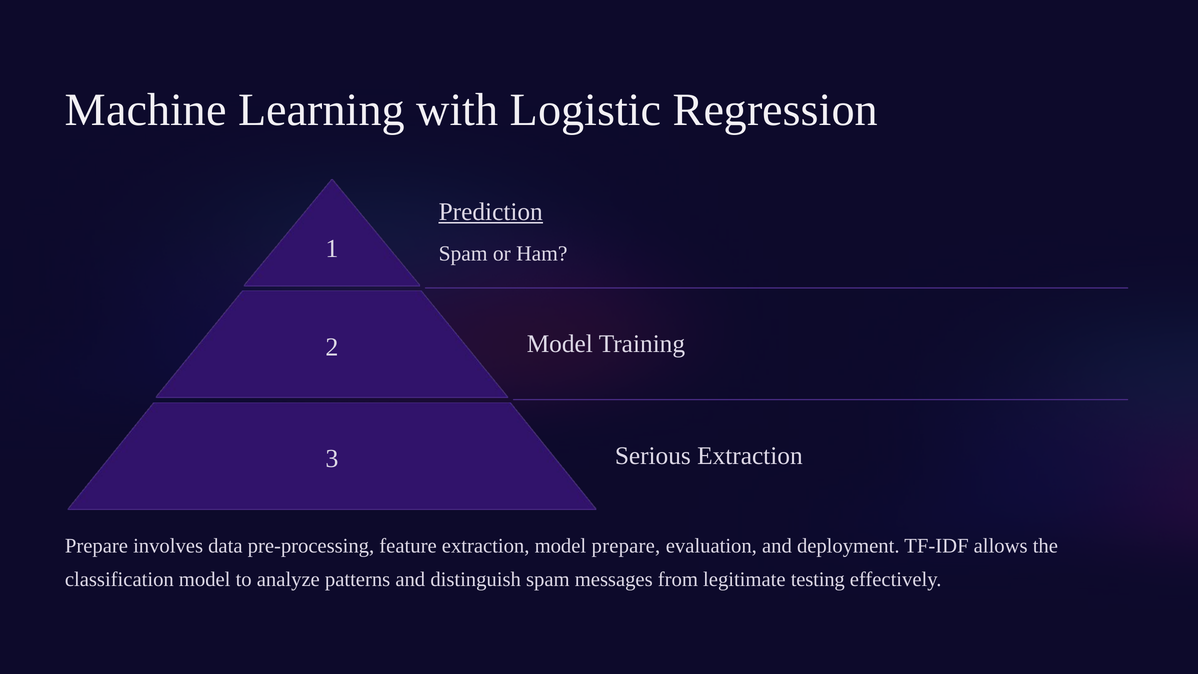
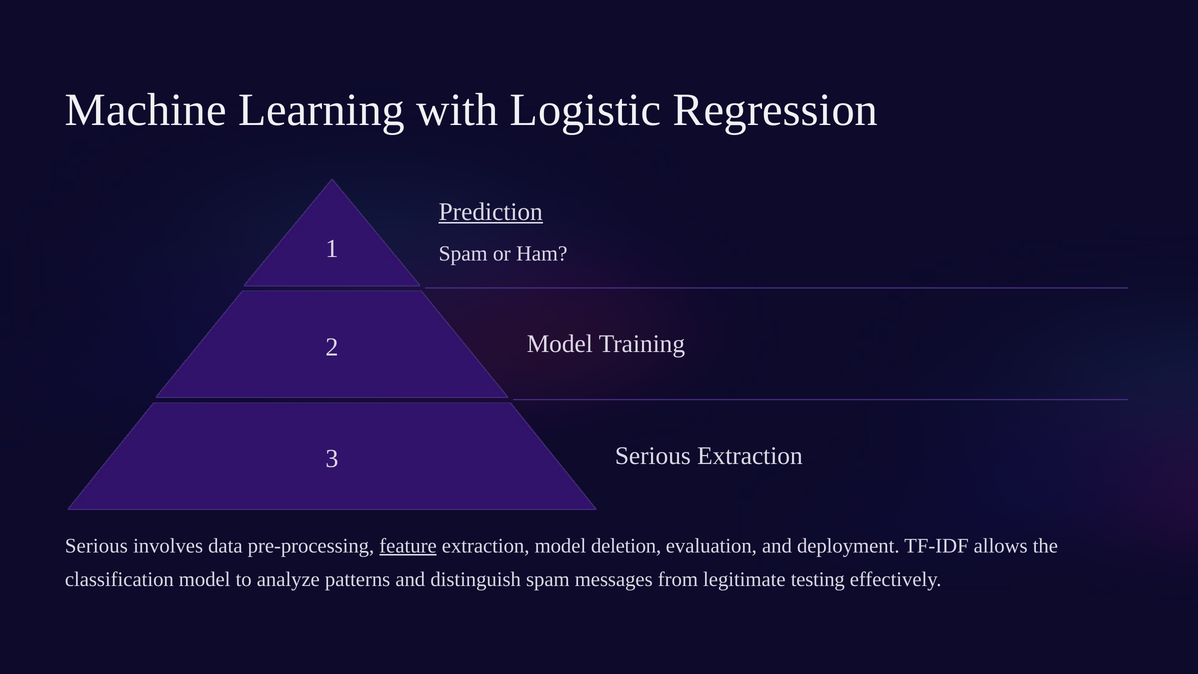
Prepare: Prepare -> Serious (96, 546)
feature underline: none -> present (408, 546)
model prepare: prepare -> deletion (626, 546)
